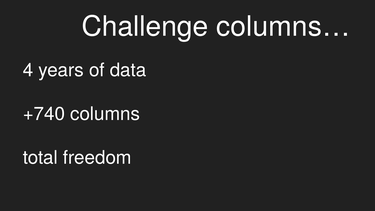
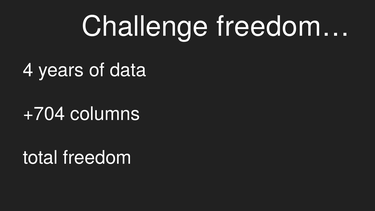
columns…: columns… -> freedom… (283, 27)
+740: +740 -> +704 (44, 114)
